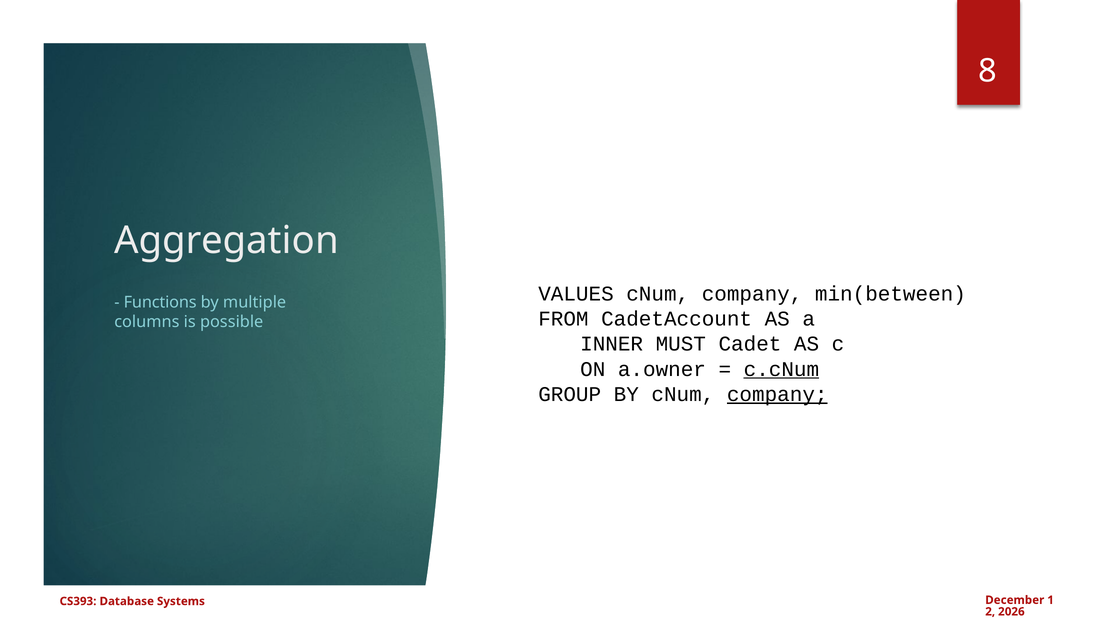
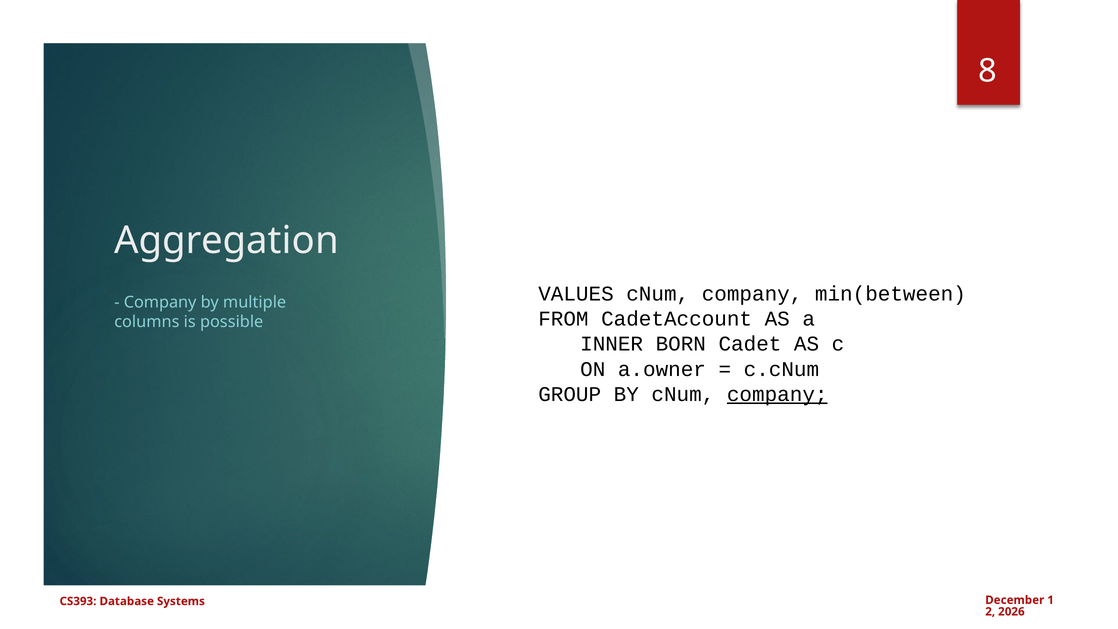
Functions: Functions -> Company (160, 302)
MUST: MUST -> BORN (681, 344)
c.cNum underline: present -> none (781, 369)
